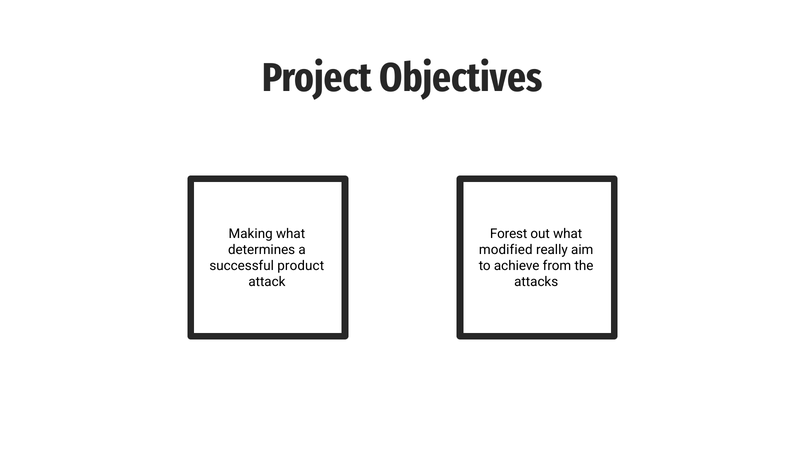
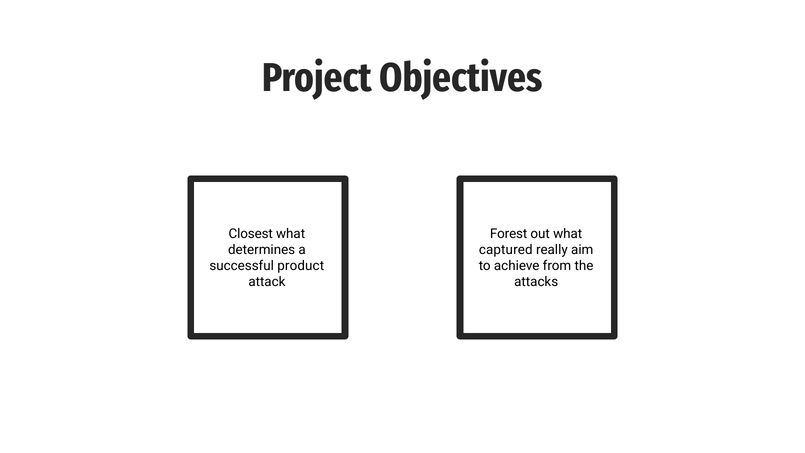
Making: Making -> Closest (251, 234)
modified: modified -> captured (506, 250)
